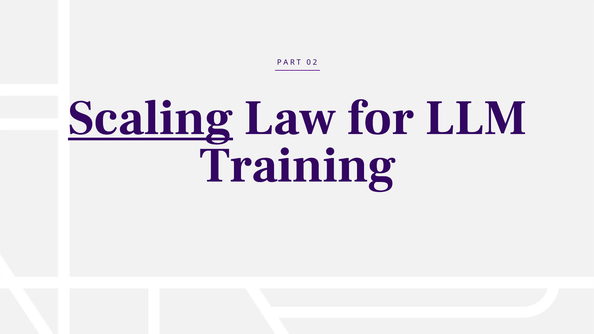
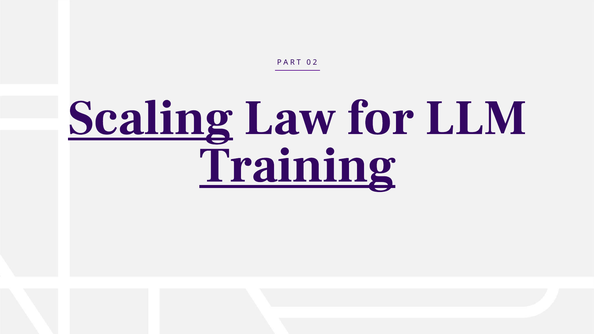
Training underline: none -> present (298, 165)
